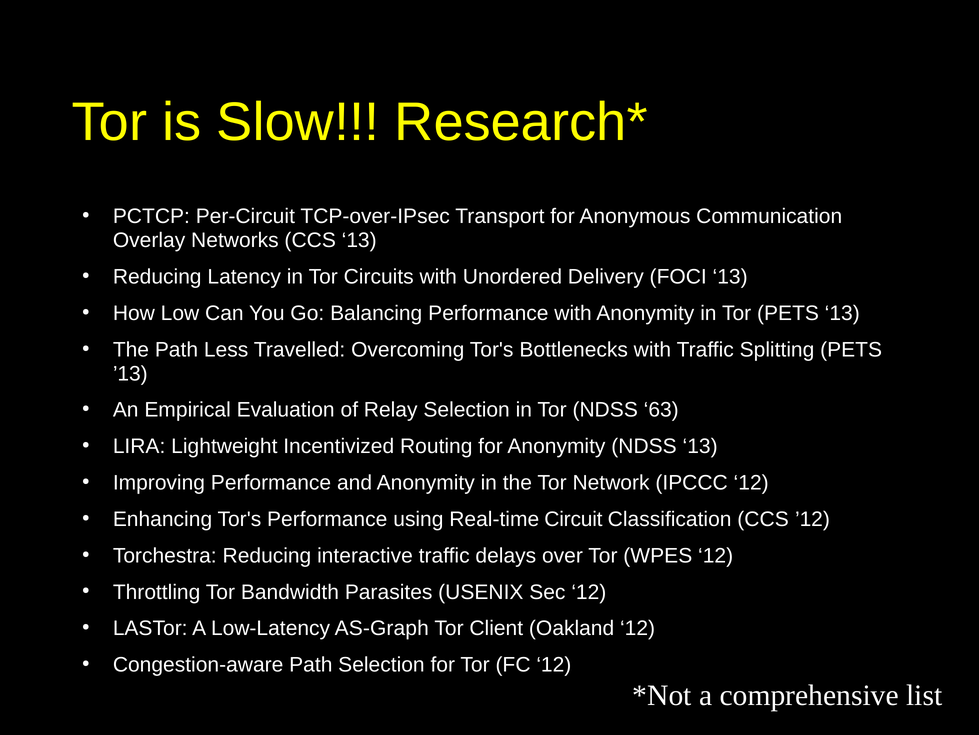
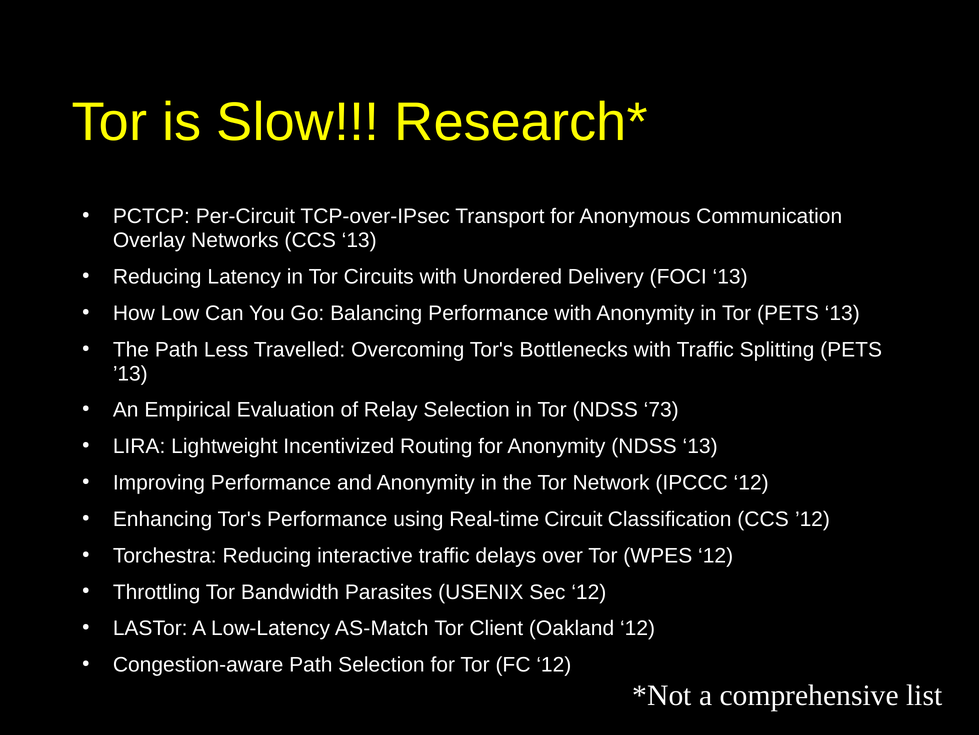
63: 63 -> 73 (661, 410)
AS-Graph: AS-Graph -> AS-Match (382, 628)
